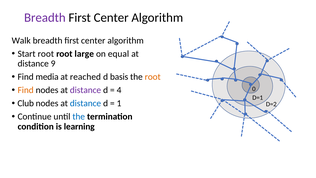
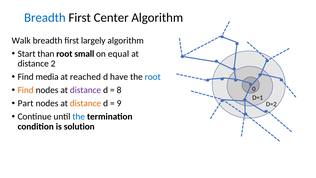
Breadth colour: purple -> blue (45, 17)
center: center -> largely (93, 40)
Start root: root -> than (46, 54)
large: large -> small (84, 54)
9: 9 -> 2 (53, 64)
basis: basis -> have (119, 77)
root colour: orange -> blue (153, 77)
4: 4 -> 8 (119, 90)
Club: Club -> Part (26, 103)
distance colour: blue -> orange (86, 103)
1: 1 -> 9 (119, 103)
learning: learning -> solution (79, 126)
